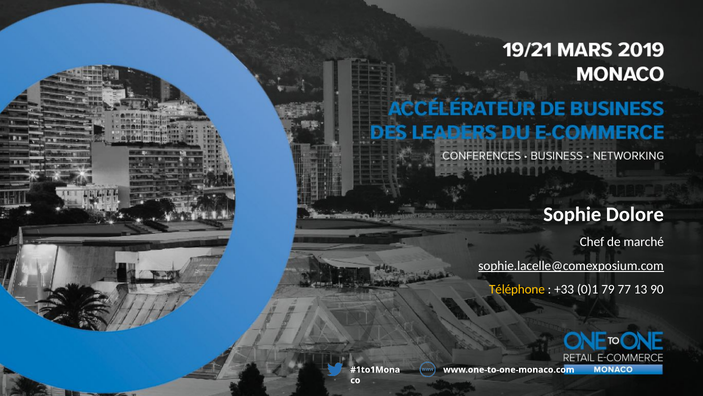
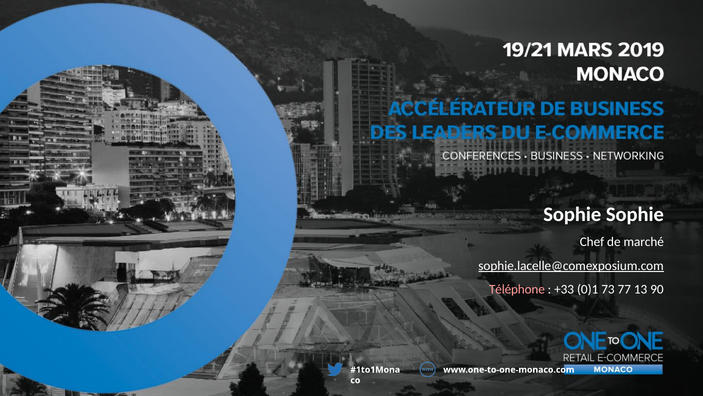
Sophie Dolore: Dolore -> Sophie (635, 214)
Téléphone colour: yellow -> pink (517, 289)
79: 79 -> 73 (608, 289)
